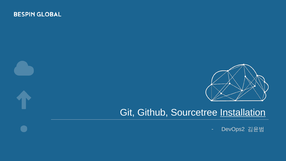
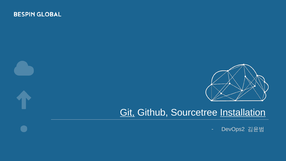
Git underline: none -> present (127, 112)
